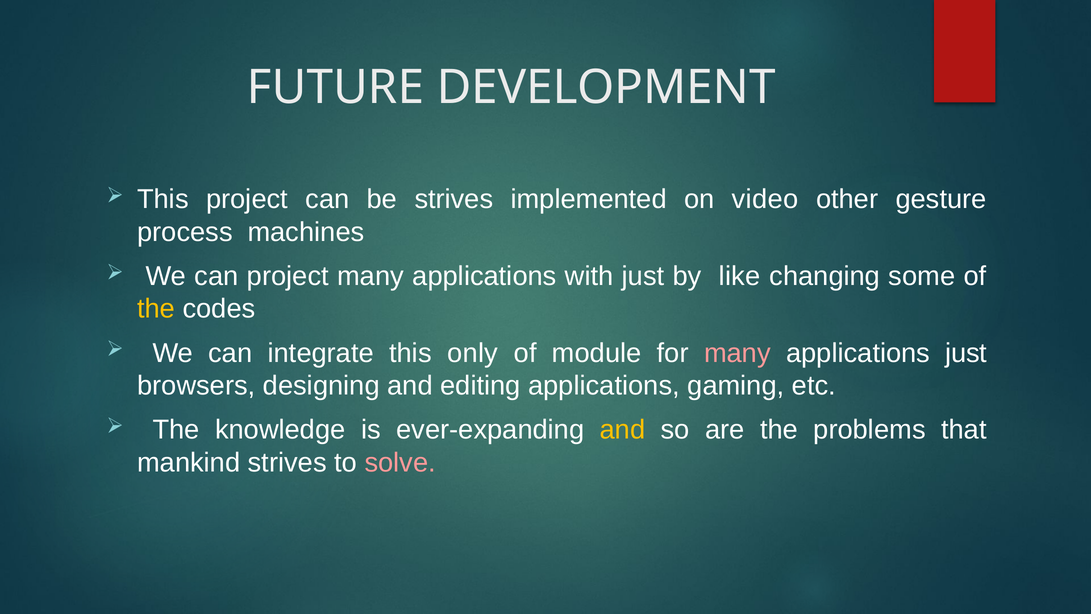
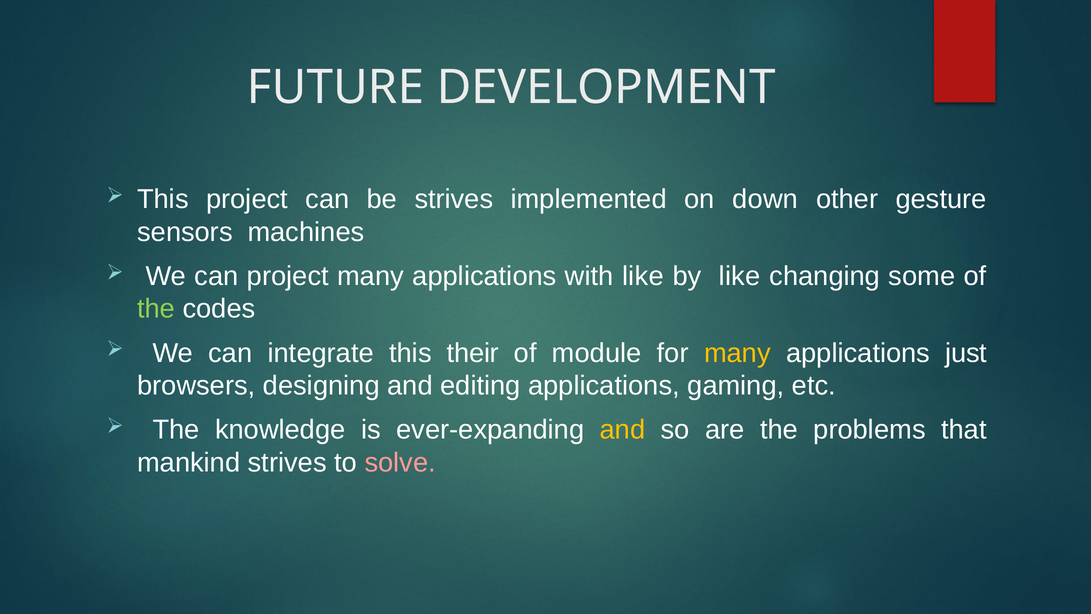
video: video -> down (765, 199)
process: process -> sensors (185, 232)
with just: just -> like (643, 276)
the colour: yellow -> light green (156, 309)
only: only -> their (473, 353)
many colour: pink -> yellow (737, 353)
